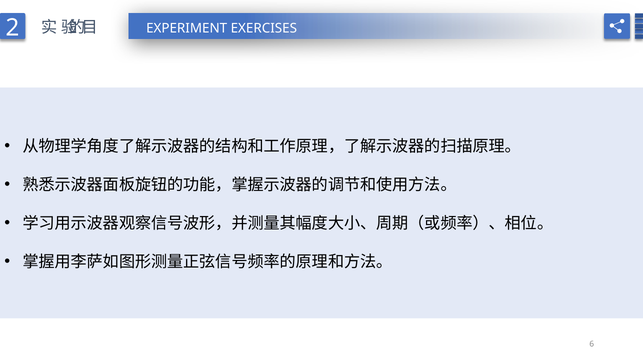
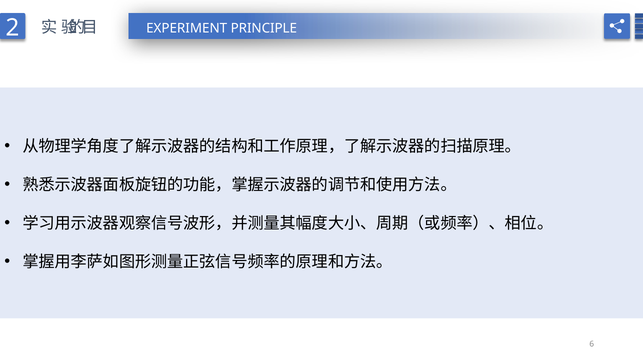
EXERCISES: EXERCISES -> PRINCIPLE (264, 29)
